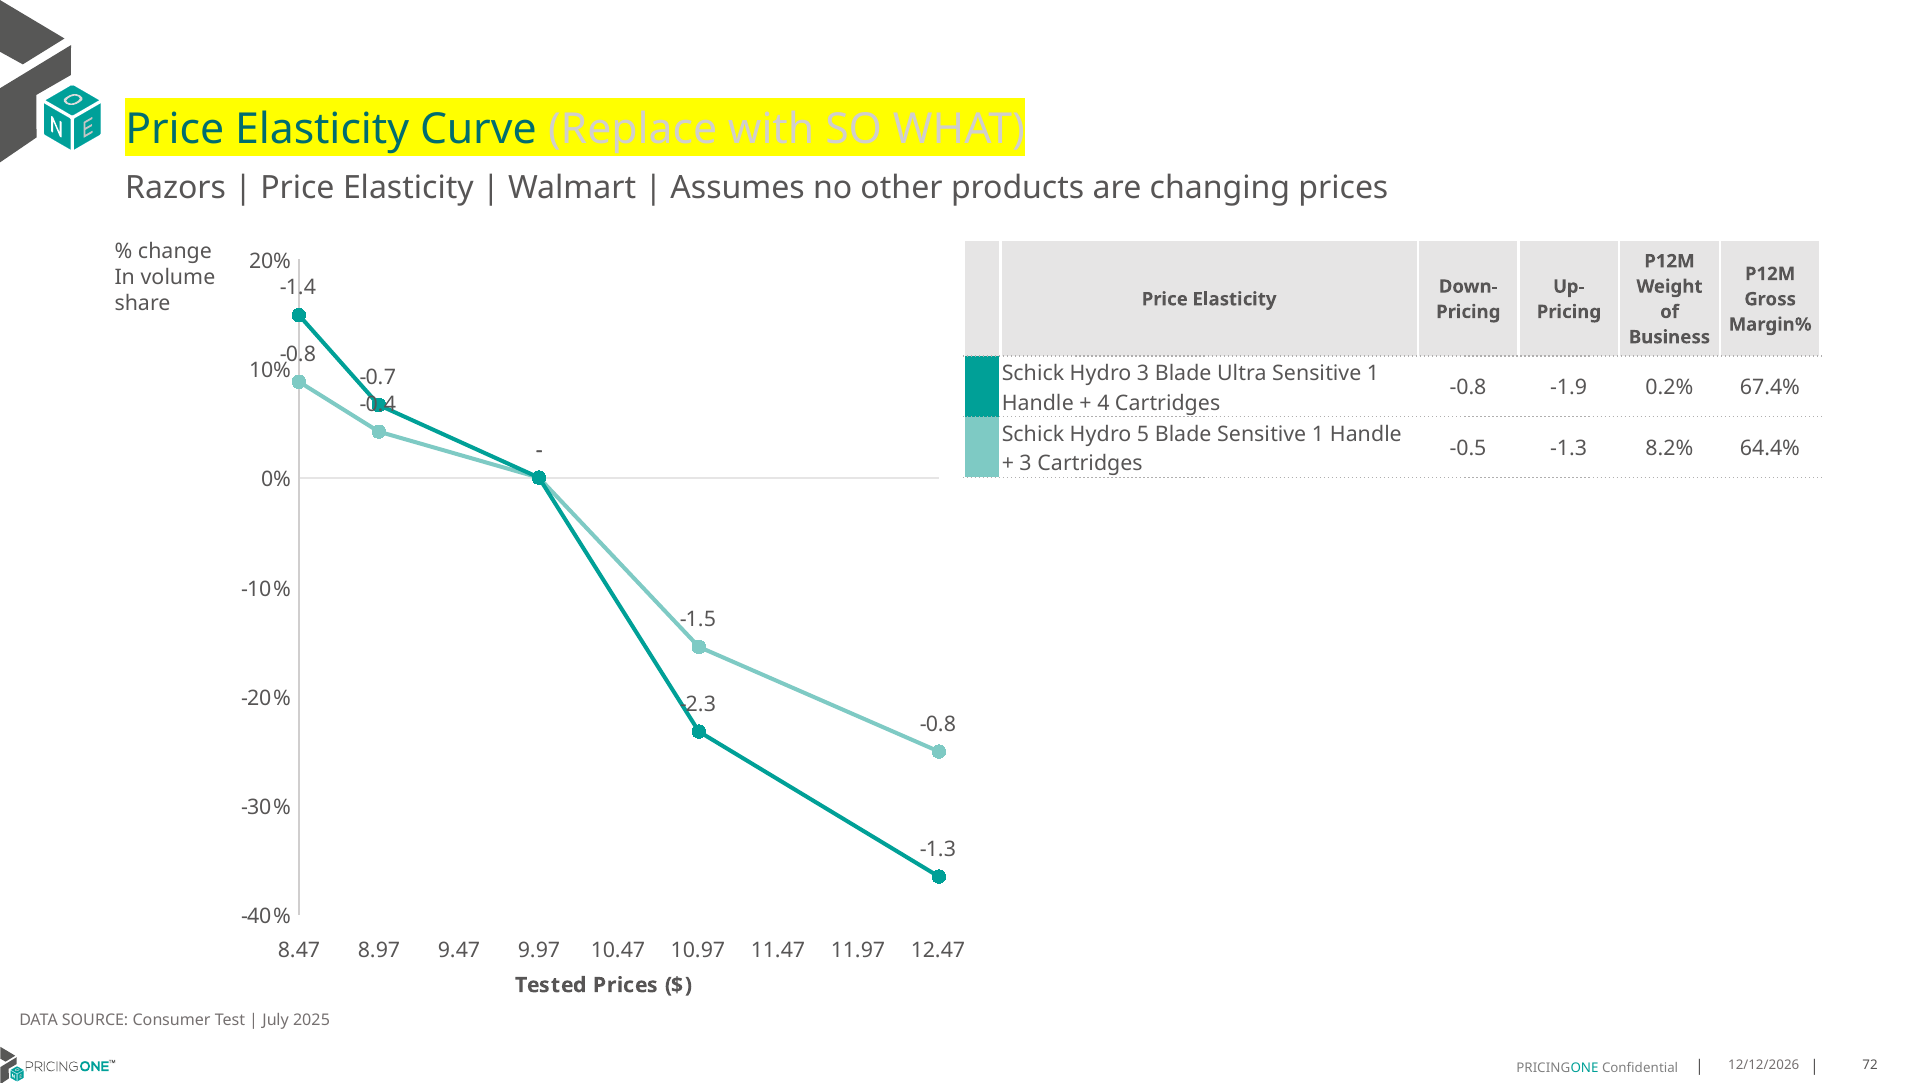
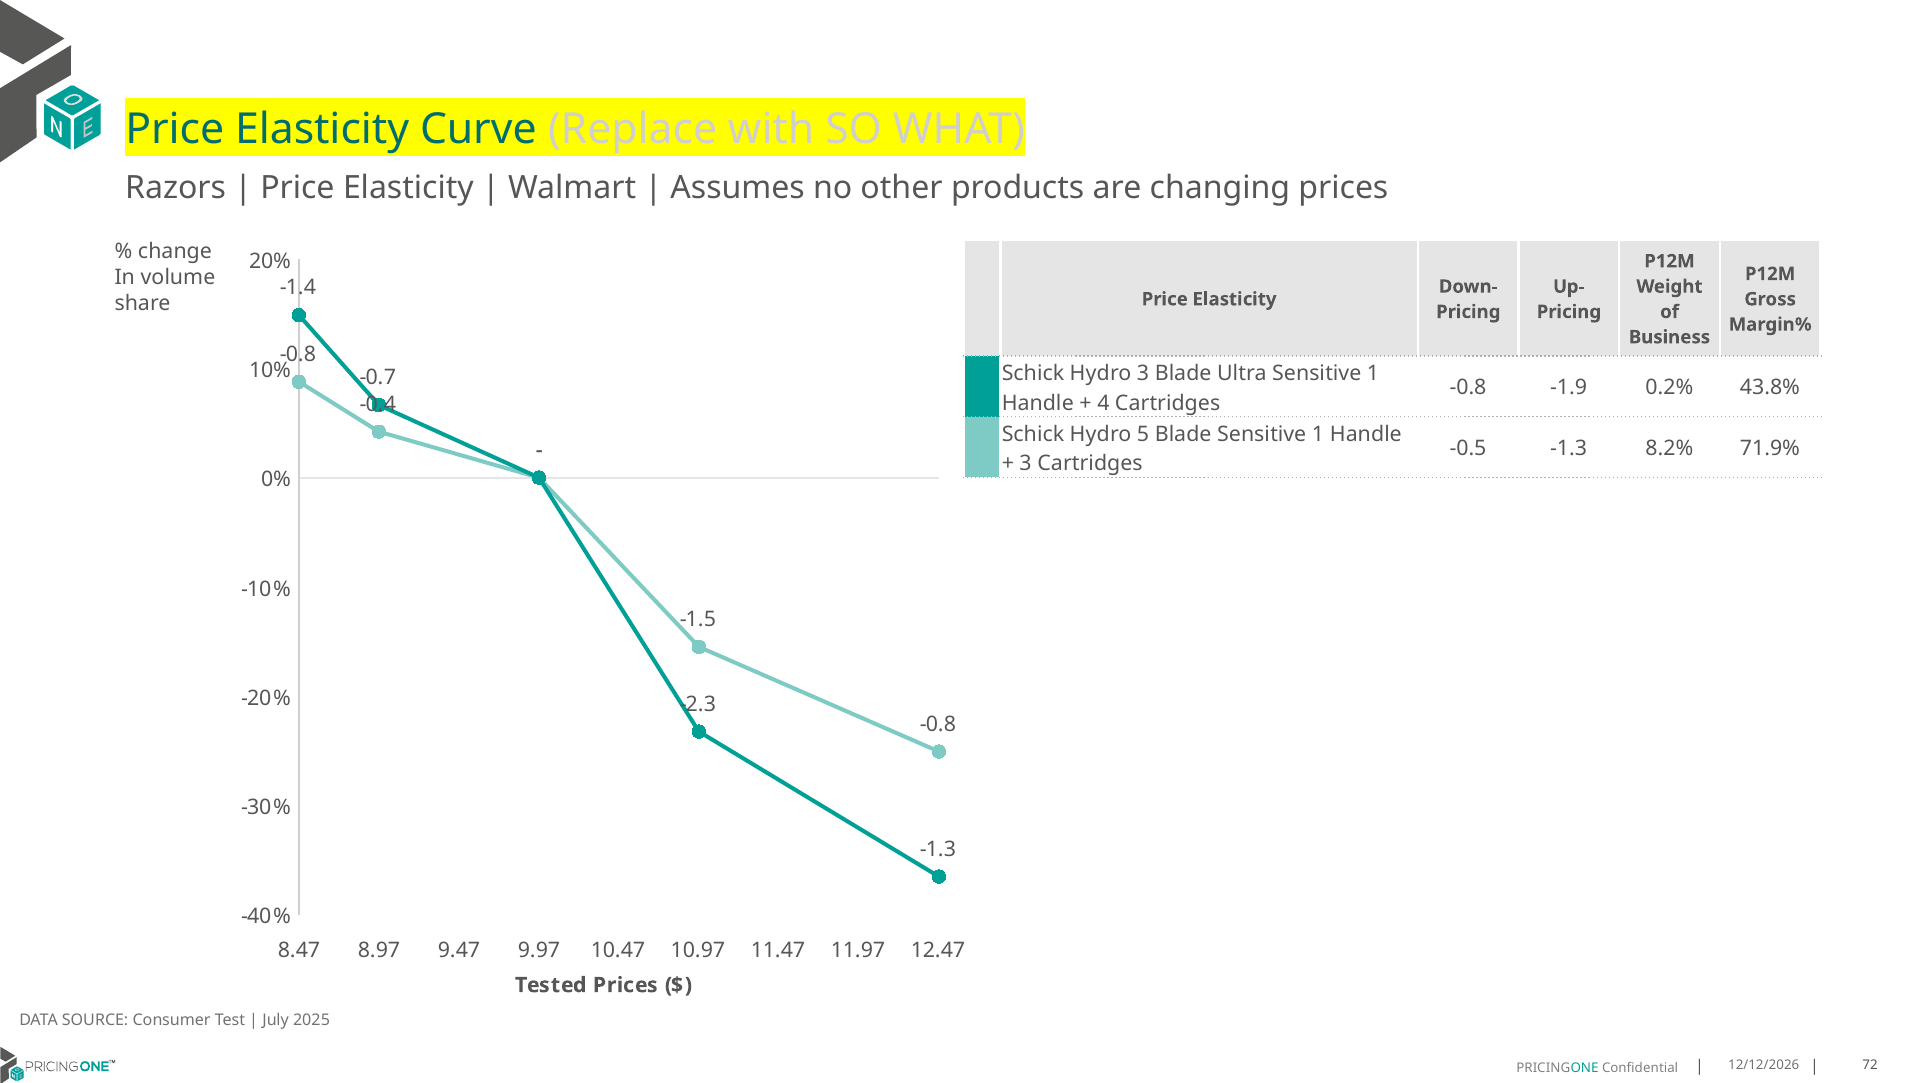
67.4%: 67.4% -> 43.8% (1770, 388)
64.4%: 64.4% -> 71.9% (1770, 449)
